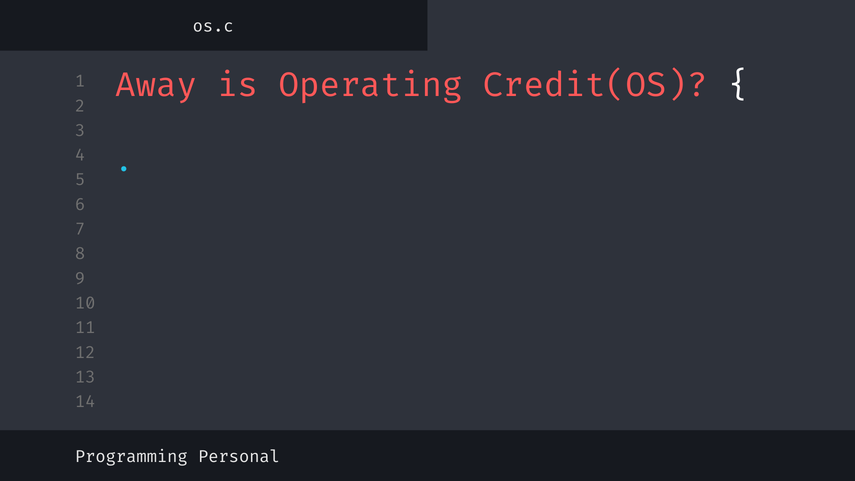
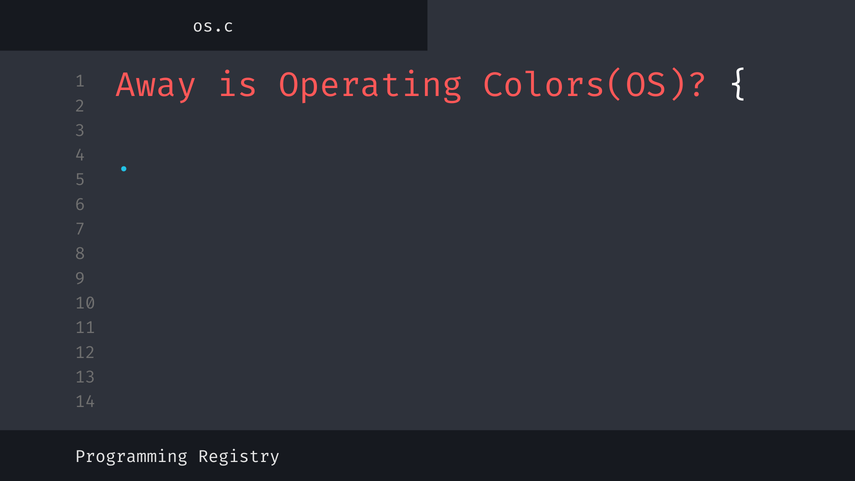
Credit(OS: Credit(OS -> Colors(OS (595, 85)
Personal: Personal -> Registry (239, 457)
